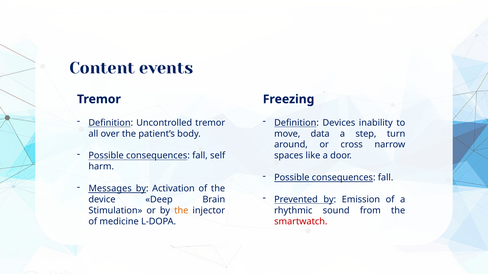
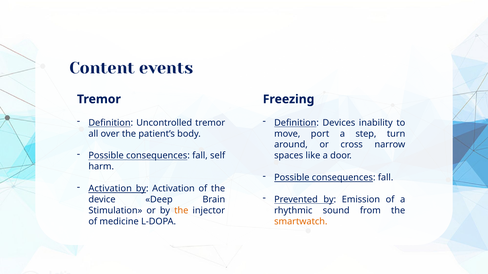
data: data -> port (320, 134)
Messages: Messages -> Activation (110, 189)
smartwatch colour: red -> orange (301, 222)
